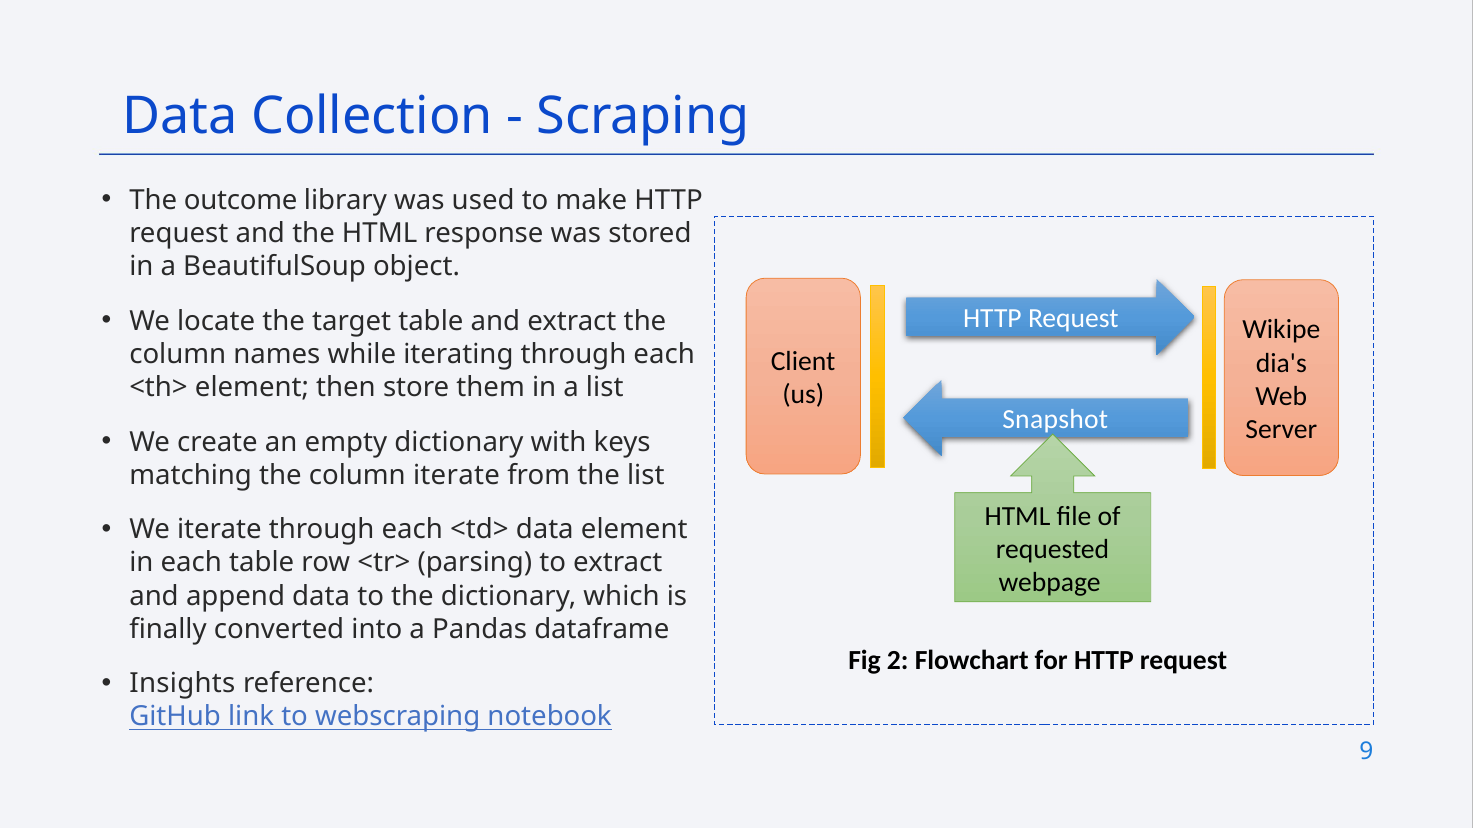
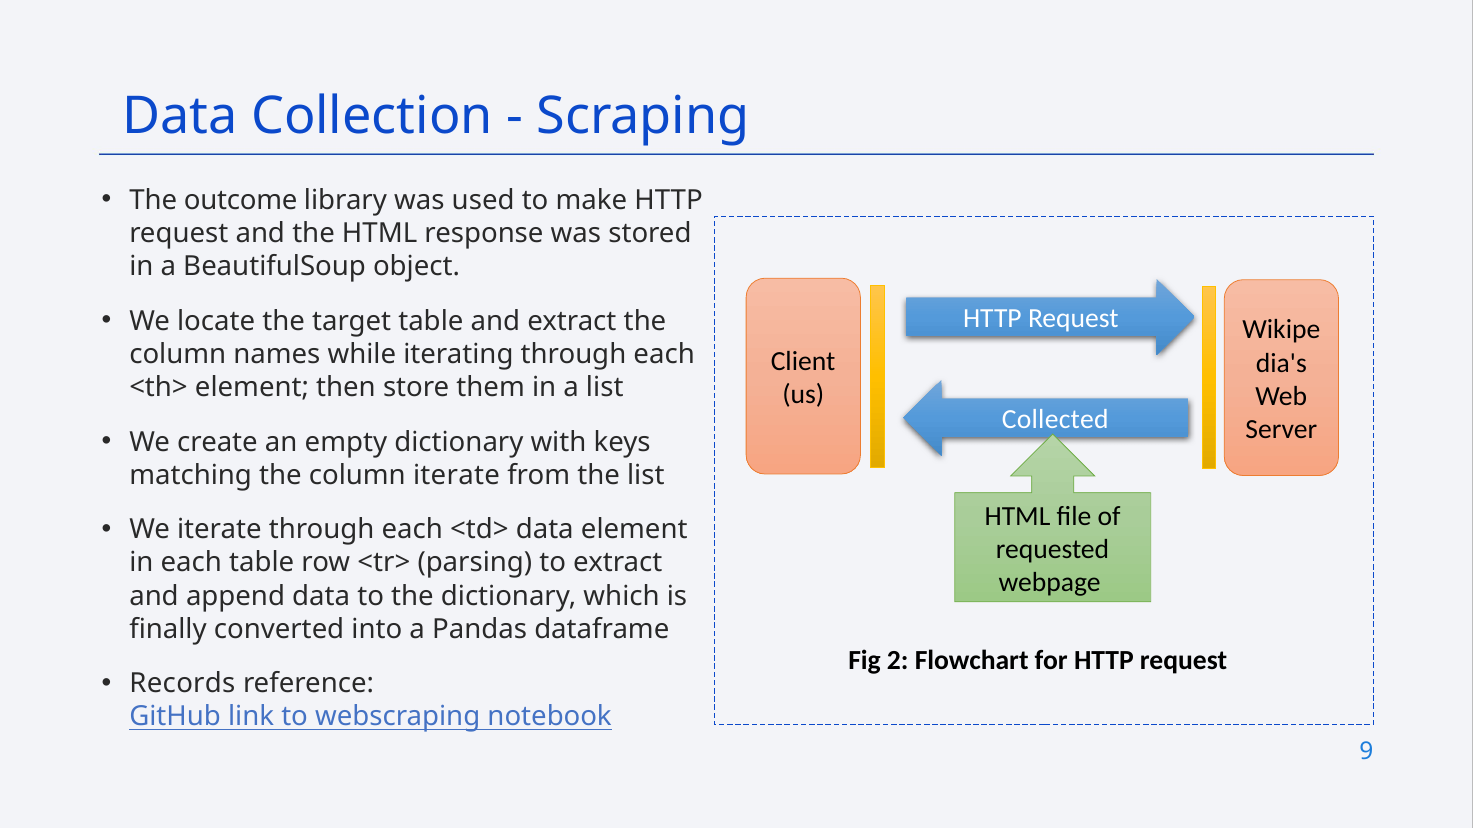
Snapshot: Snapshot -> Collected (1055, 420)
Insights: Insights -> Records (182, 684)
